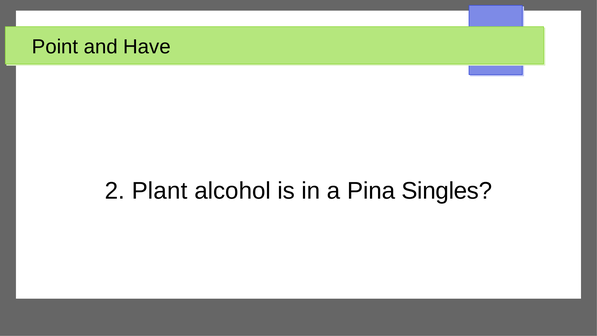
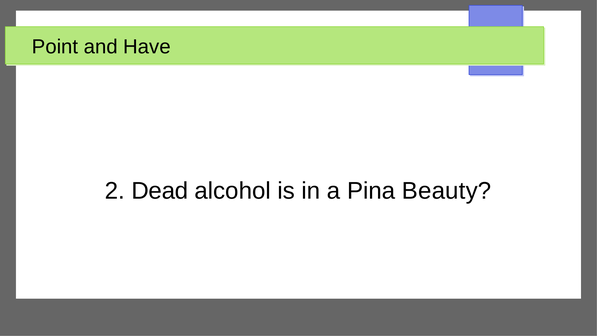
Plant: Plant -> Dead (160, 191)
Singles: Singles -> Beauty (447, 191)
